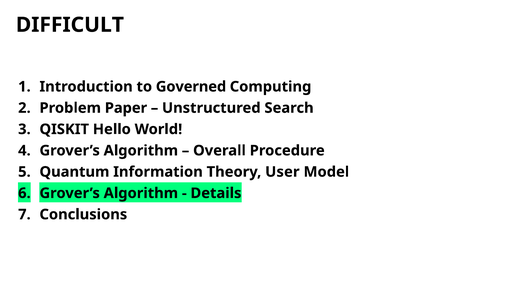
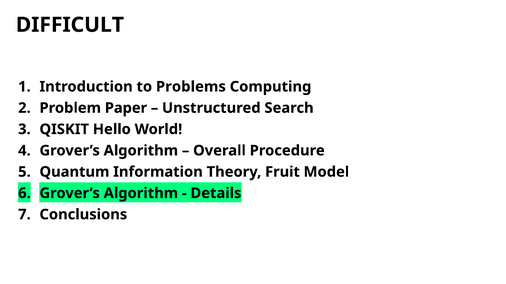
Governed: Governed -> Problems (191, 87)
User: User -> Fruit (282, 172)
